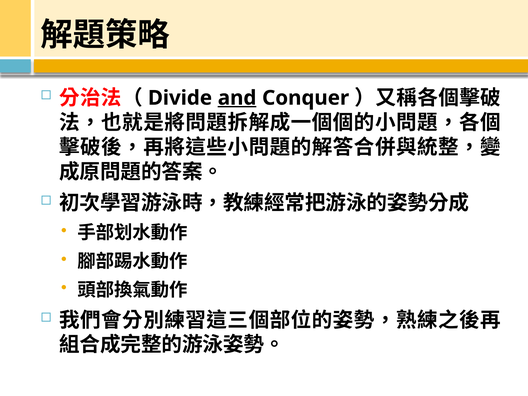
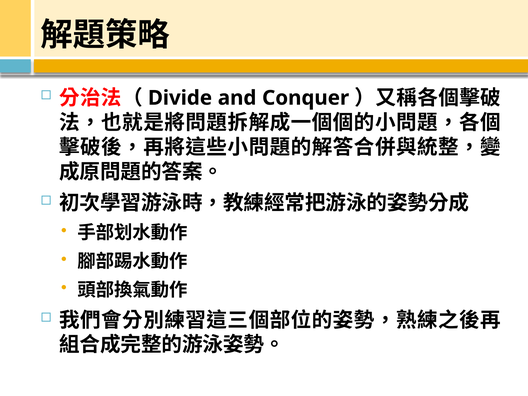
and underline: present -> none (237, 98)
